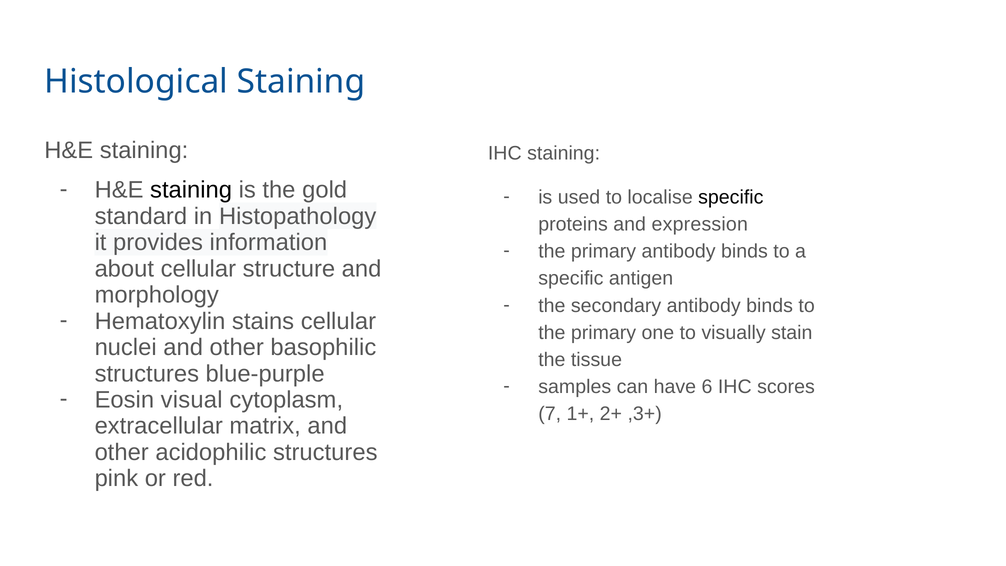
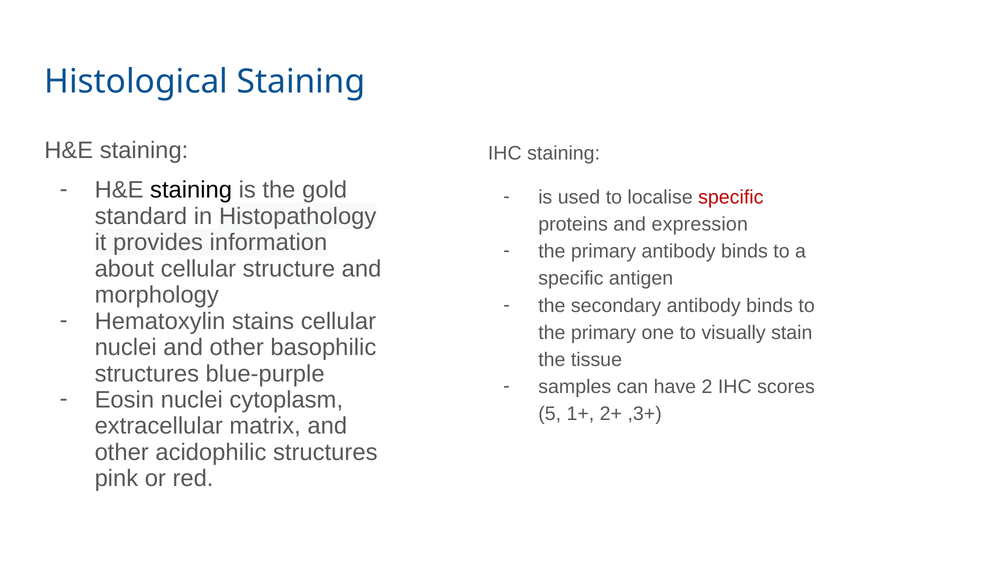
specific colour: black -> red (731, 197)
6: 6 -> 2 (707, 387)
Eosin visual: visual -> nuclei (192, 400)
7: 7 -> 5 (550, 414)
